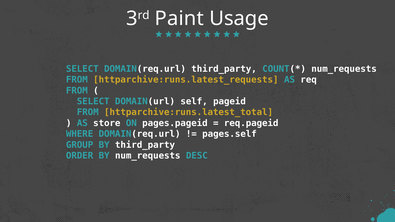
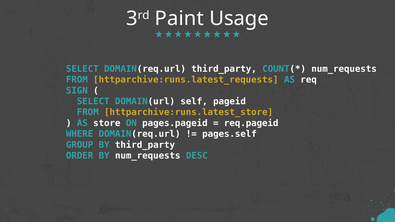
FROM: FROM -> SIGN (77, 91)
httparchive:runs.latest_total: httparchive:runs.latest_total -> httparchive:runs.latest_store (189, 112)
